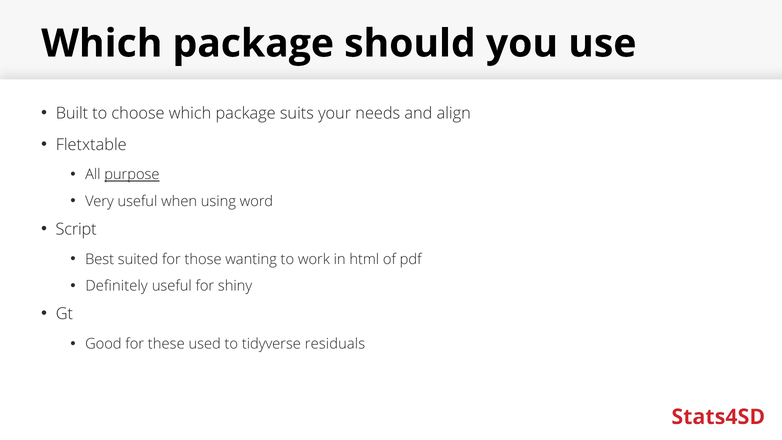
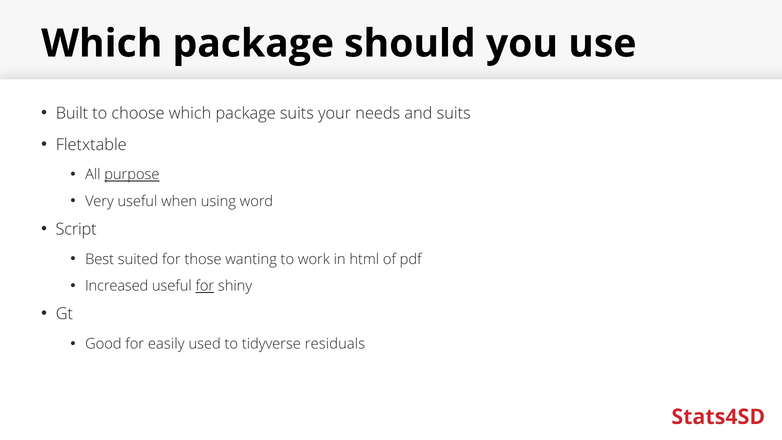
and align: align -> suits (454, 113)
Definitely: Definitely -> Increased (117, 286)
for underline: none -> present (205, 286)
these: these -> easily (166, 344)
